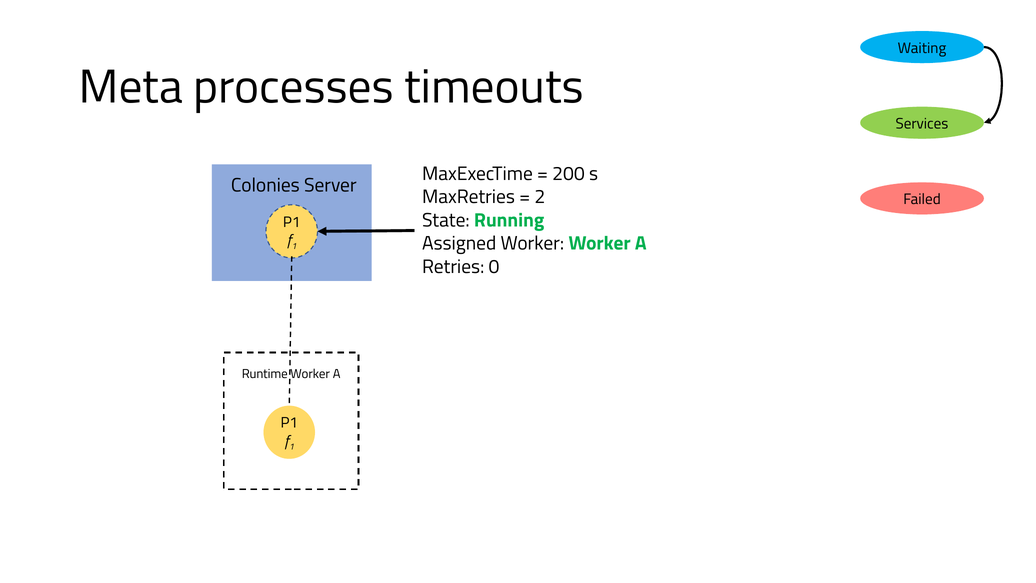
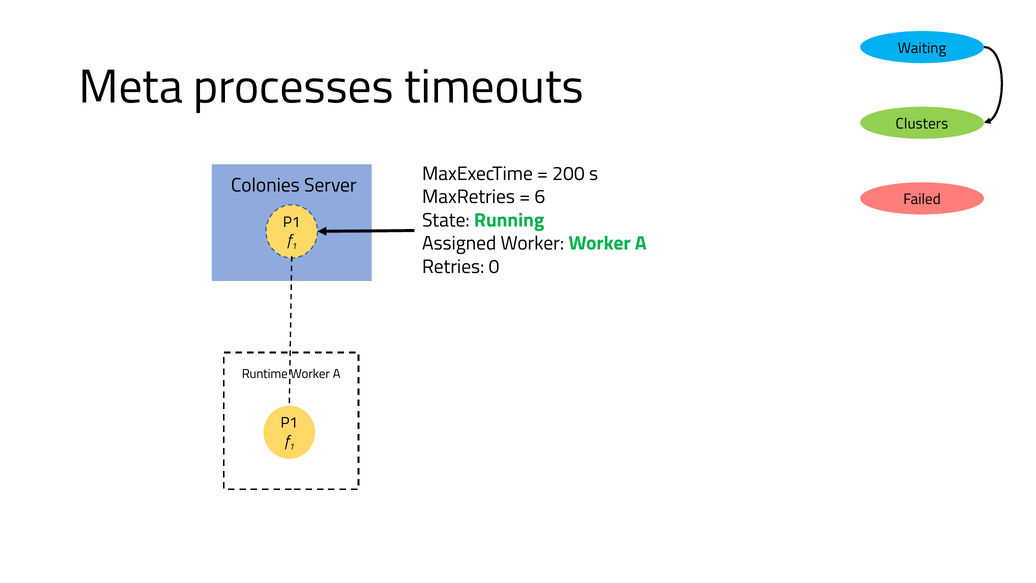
Services: Services -> Clusters (922, 124)
2: 2 -> 6 (540, 197)
